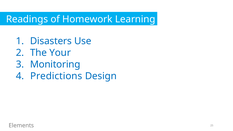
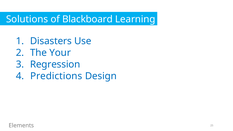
Readings: Readings -> Solutions (27, 19)
Homework: Homework -> Blackboard (87, 19)
Monitoring: Monitoring -> Regression (55, 64)
